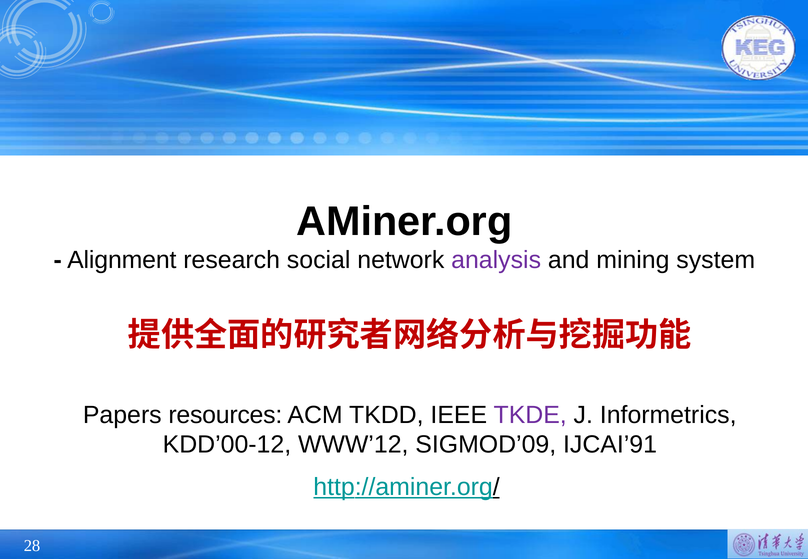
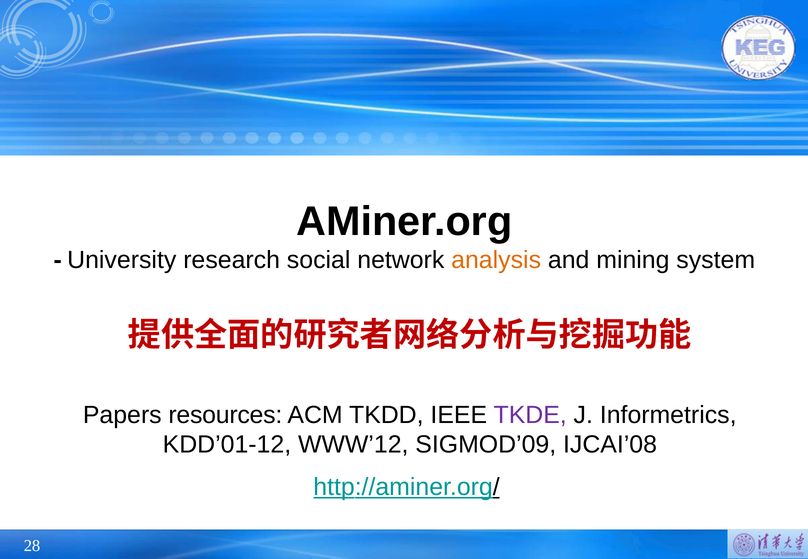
Alignment: Alignment -> University (122, 260)
analysis colour: purple -> orange (496, 260)
KDD’00-12: KDD’00-12 -> KDD’01-12 (227, 445)
IJCAI’91: IJCAI’91 -> IJCAI’08 (610, 445)
